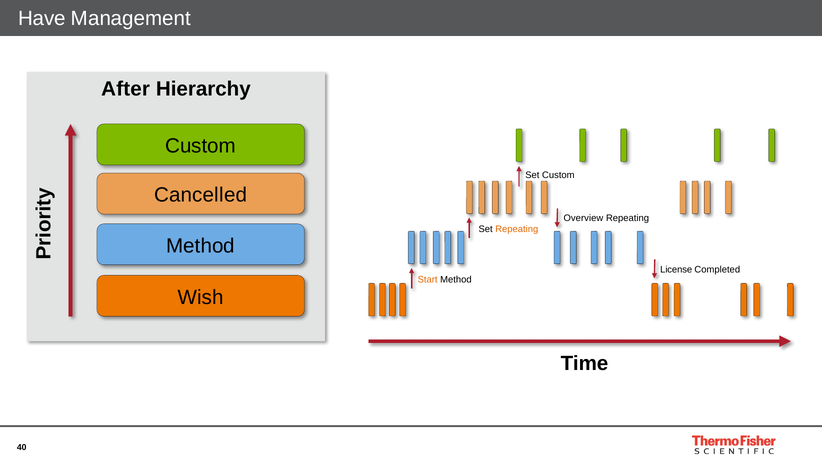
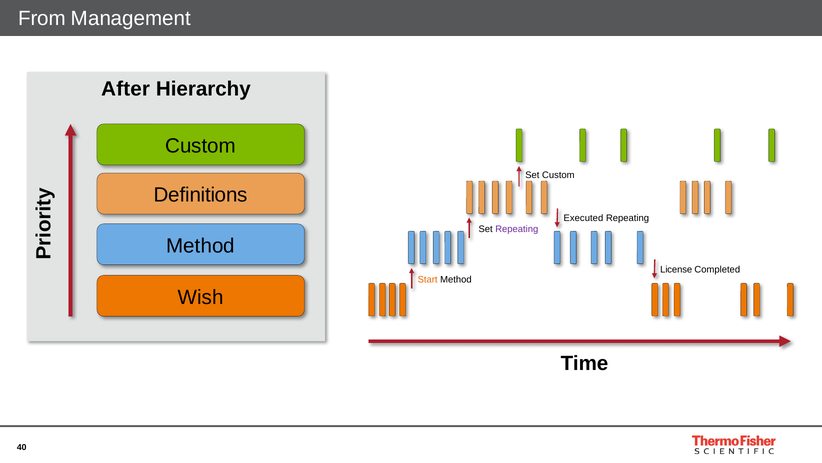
Have: Have -> From (42, 18)
Cancelled: Cancelled -> Definitions (201, 195)
Overview: Overview -> Executed (583, 218)
Repeating colour: orange -> purple (517, 229)
